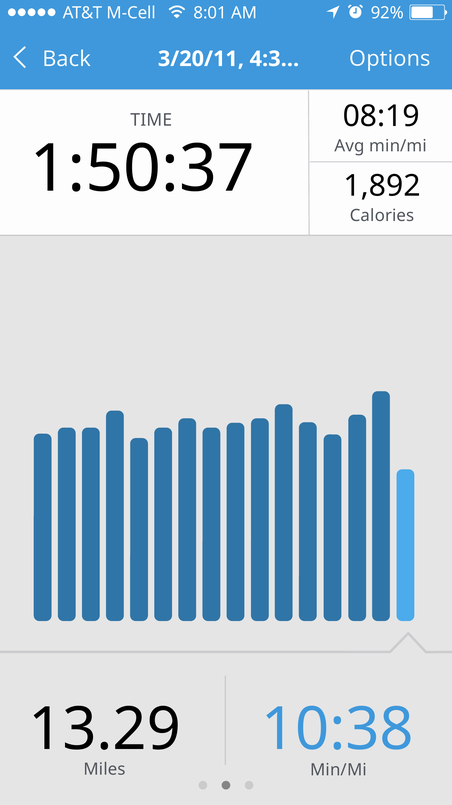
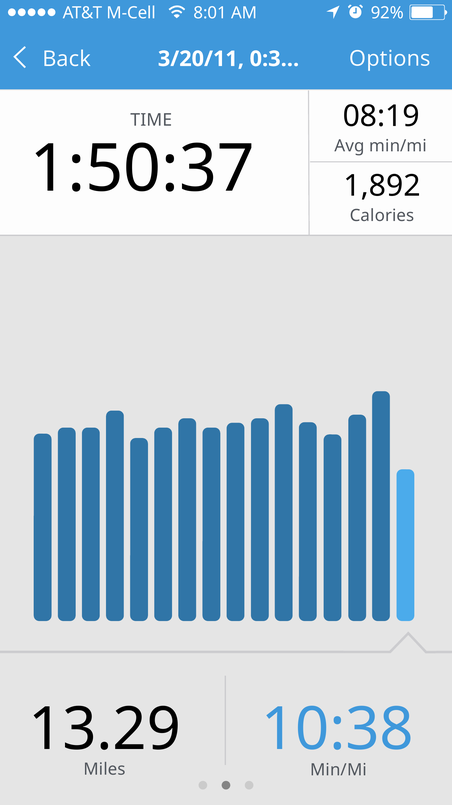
4:3…: 4:3… -> 0:3… (274, 59)
